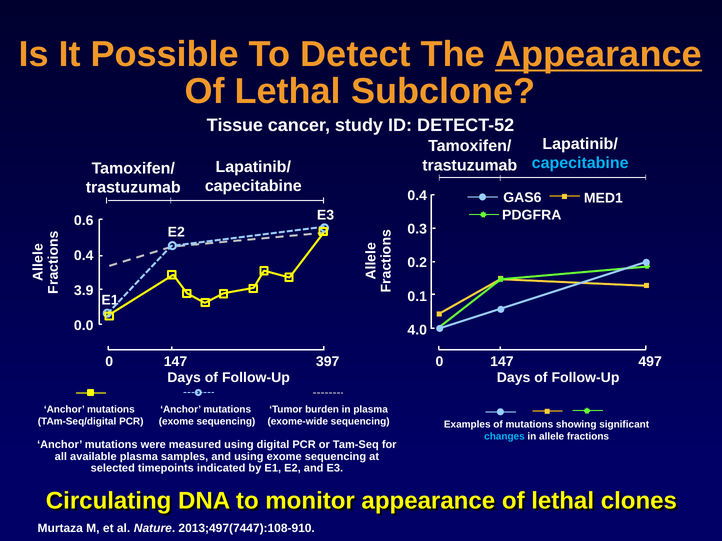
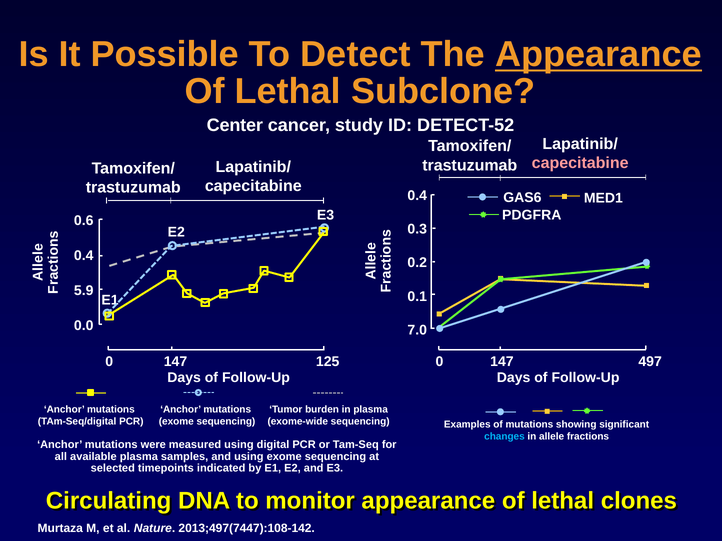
Tissue: Tissue -> Center (235, 126)
capecitabine colour: light blue -> pink (580, 163)
3.9: 3.9 -> 5.9 (84, 291)
4.0: 4.0 -> 7.0 (417, 330)
397: 397 -> 125 (328, 362)
2013;497(7447):108-910: 2013;497(7447):108-910 -> 2013;497(7447):108-142 (247, 529)
